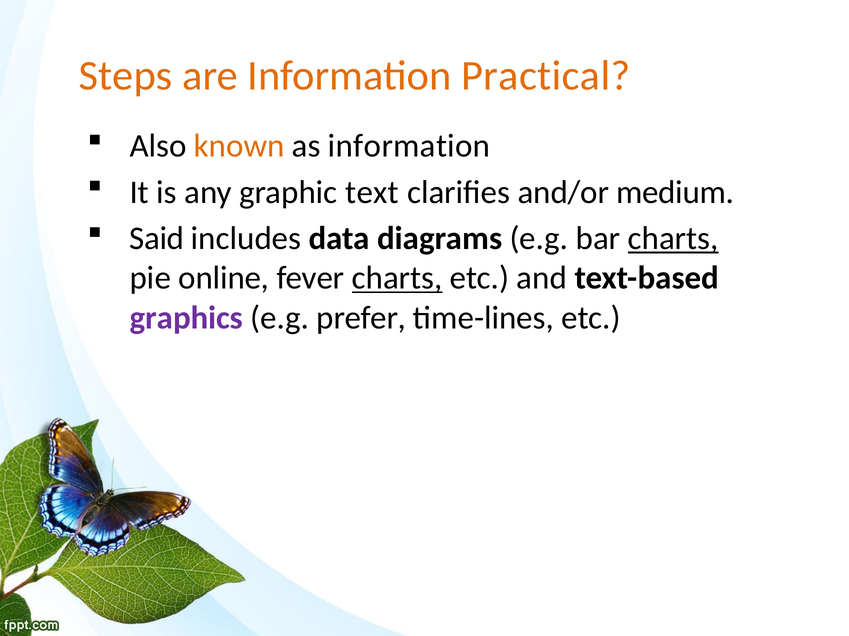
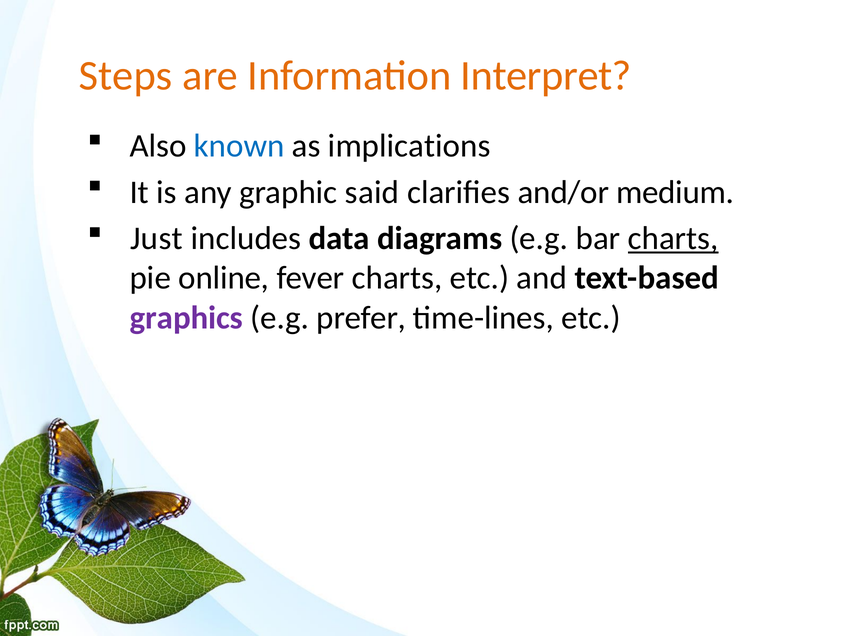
Practical: Practical -> Interpret (546, 76)
known colour: orange -> blue (239, 146)
as information: information -> implications (409, 146)
text: text -> said (372, 192)
Said: Said -> Just (156, 239)
charts underline: present -> none (397, 278)
